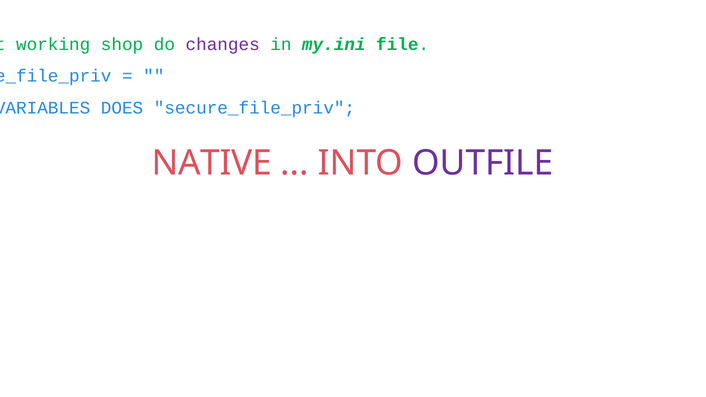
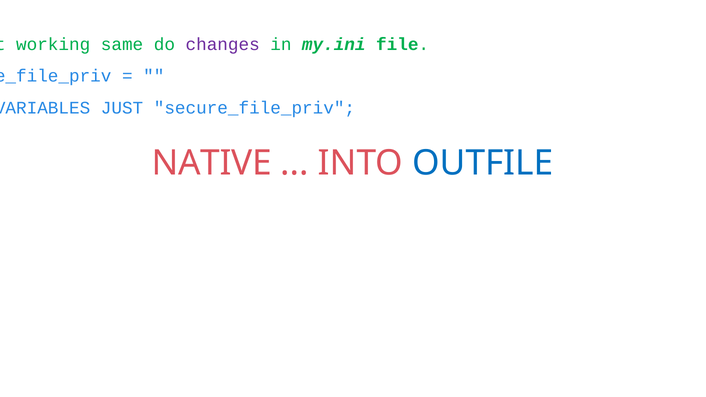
shop: shop -> same (122, 44)
DOES: DOES -> JUST (122, 108)
OUTFILE colour: purple -> blue (483, 163)
